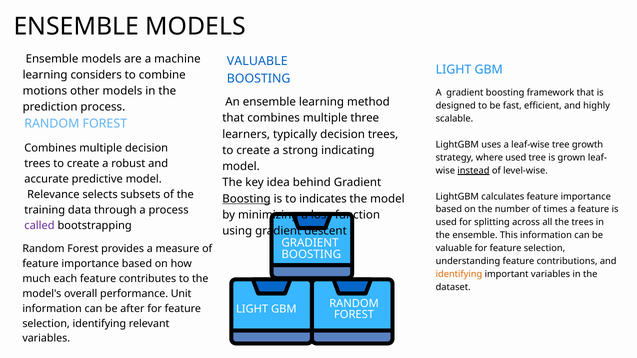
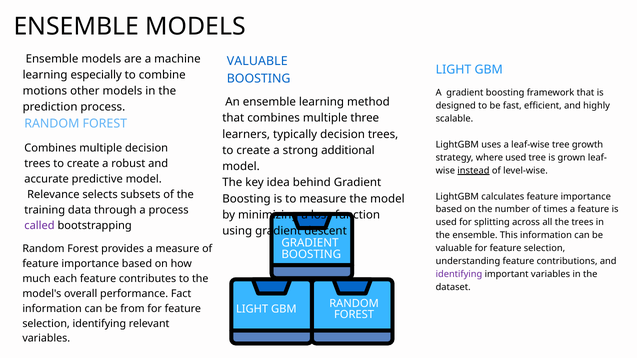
considers: considers -> especially (96, 75)
indicating: indicating -> additional (348, 151)
Boosting underline: present -> none (246, 199)
to indicates: indicates -> measure (323, 199)
identifying colour: orange -> purple (459, 275)
Unit: Unit -> Fact (181, 294)
after: after -> from (132, 309)
